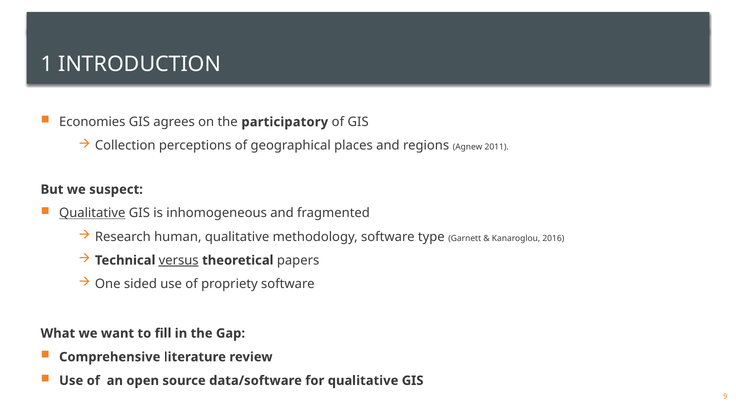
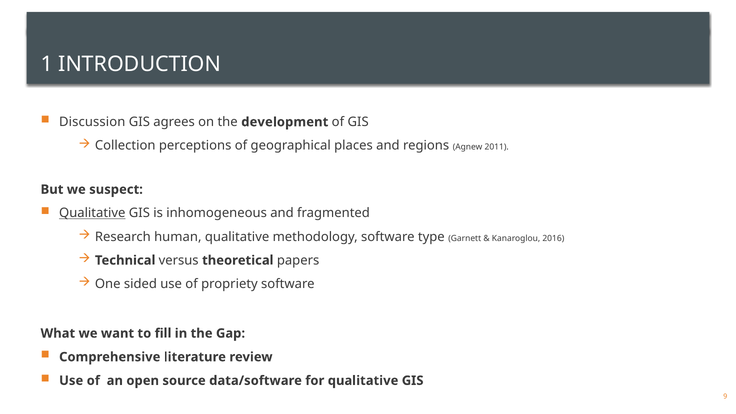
Economies: Economies -> Discussion (92, 122)
participatory: participatory -> development (285, 122)
versus underline: present -> none (179, 260)
